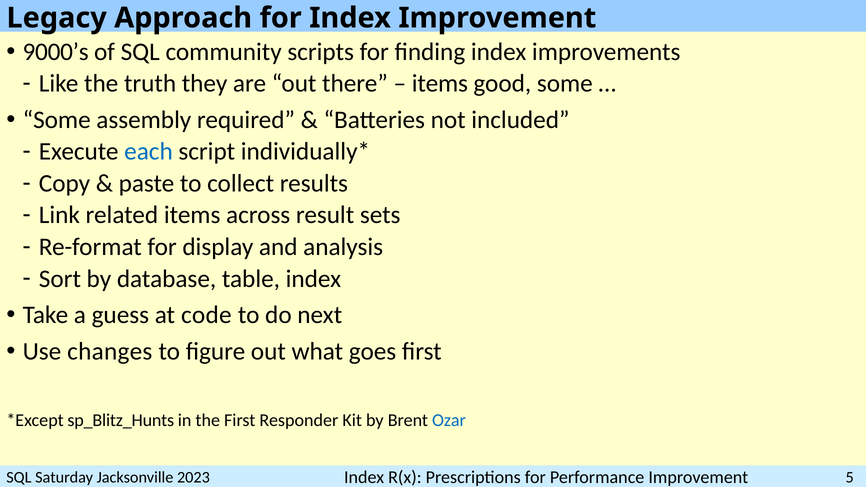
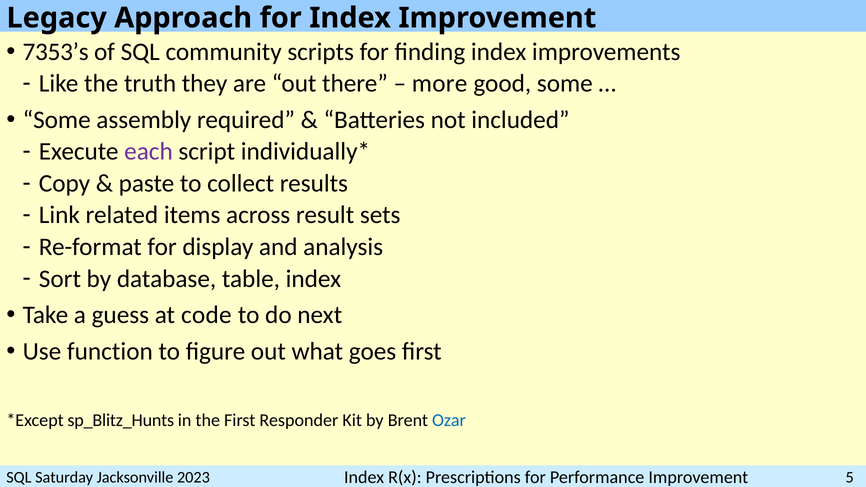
9000’s: 9000’s -> 7353’s (56, 52)
items: items -> more (440, 84)
each colour: blue -> purple (149, 152)
changes: changes -> function (110, 351)
